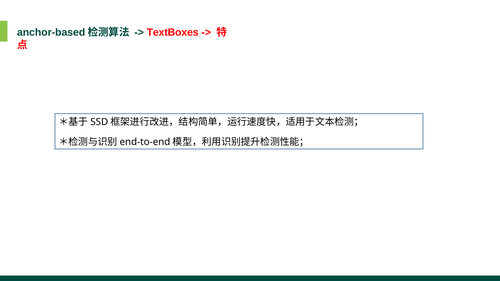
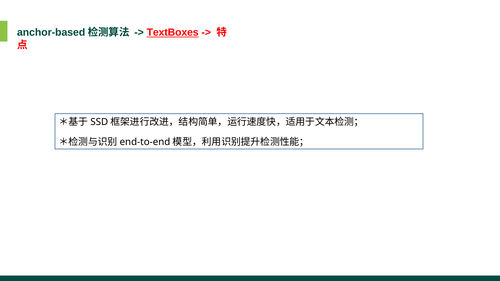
TextBoxes underline: none -> present (173, 32)
